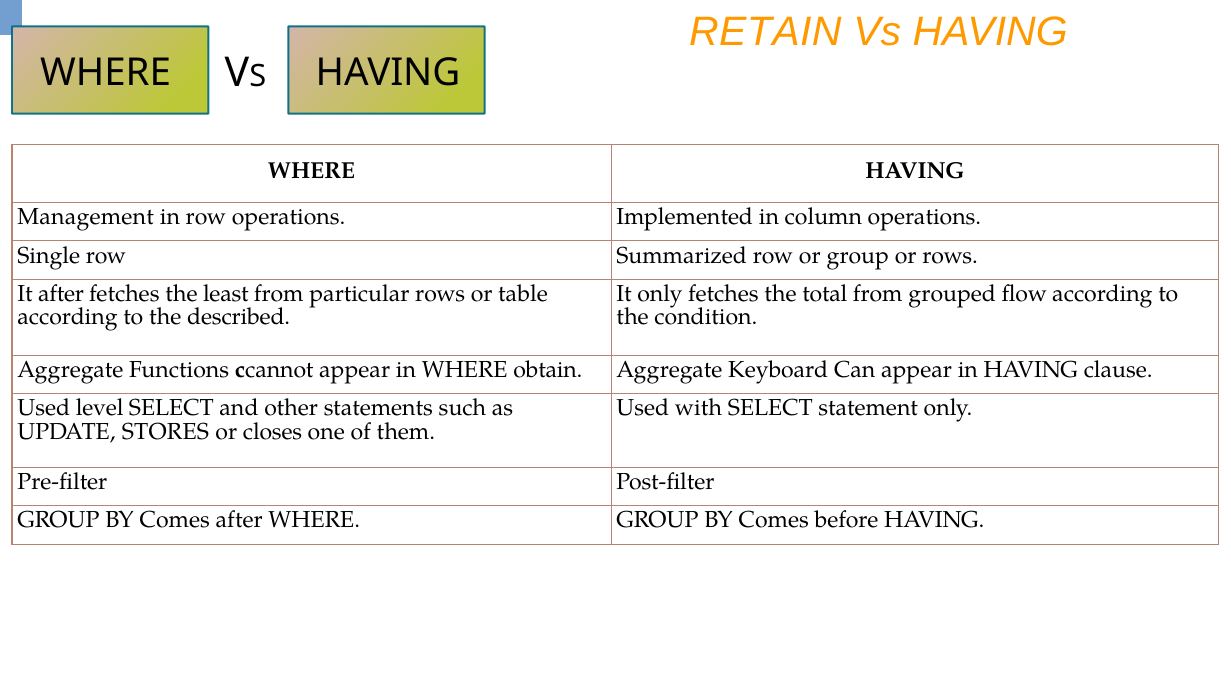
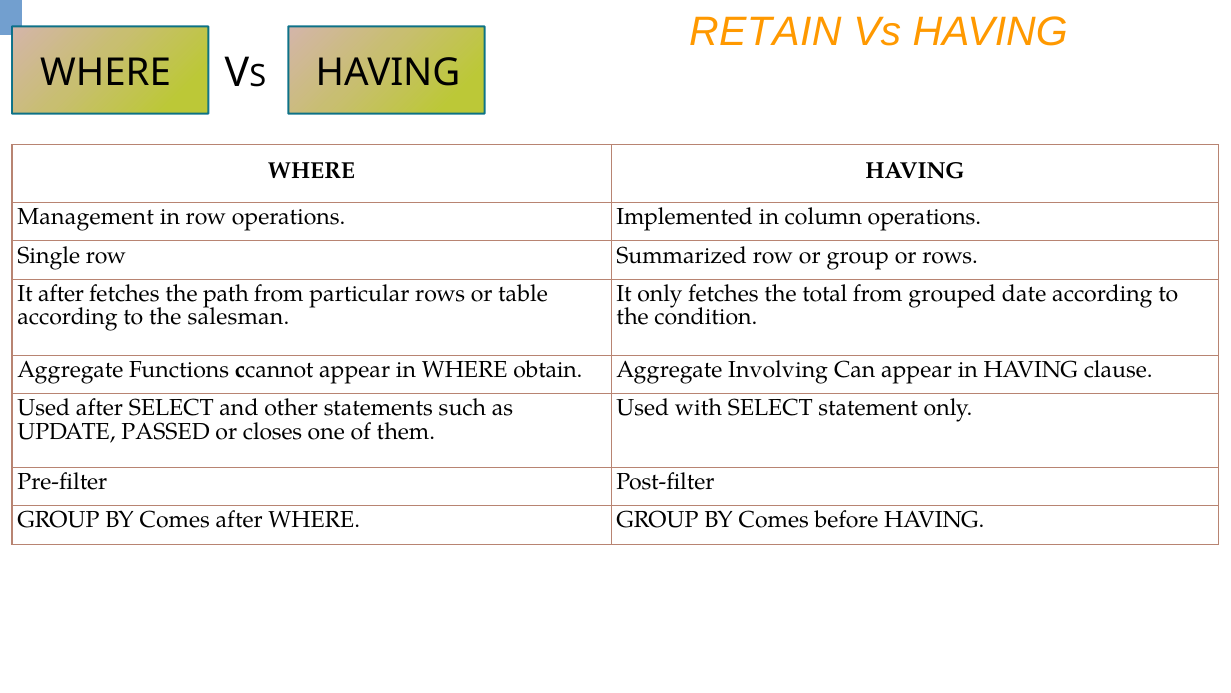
least: least -> path (226, 294)
flow: flow -> date (1024, 294)
described: described -> salesman (238, 317)
Keyboard: Keyboard -> Involving (778, 370)
Used level: level -> after (100, 408)
STORES: STORES -> PASSED (166, 431)
